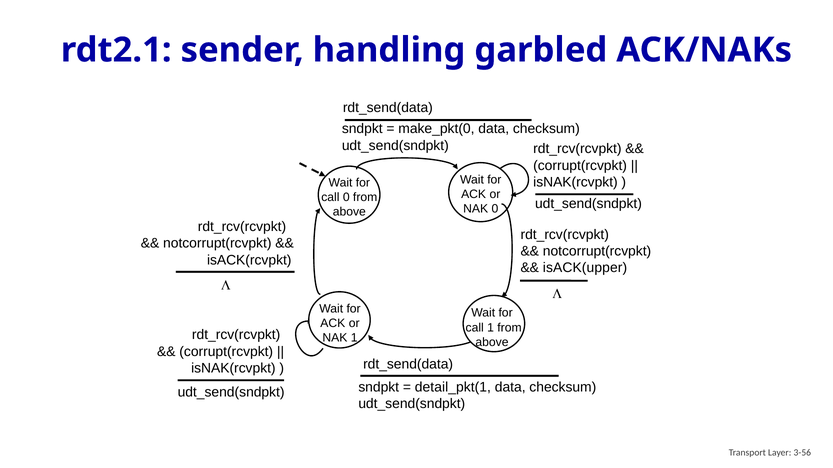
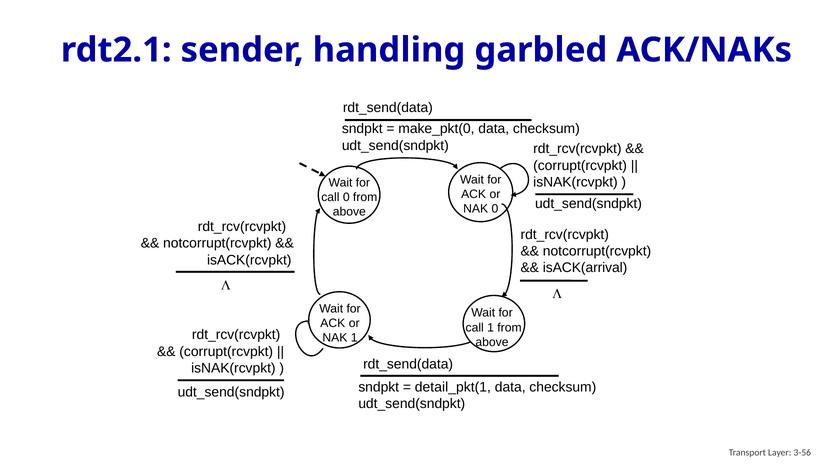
isACK(upper: isACK(upper -> isACK(arrival (585, 268)
